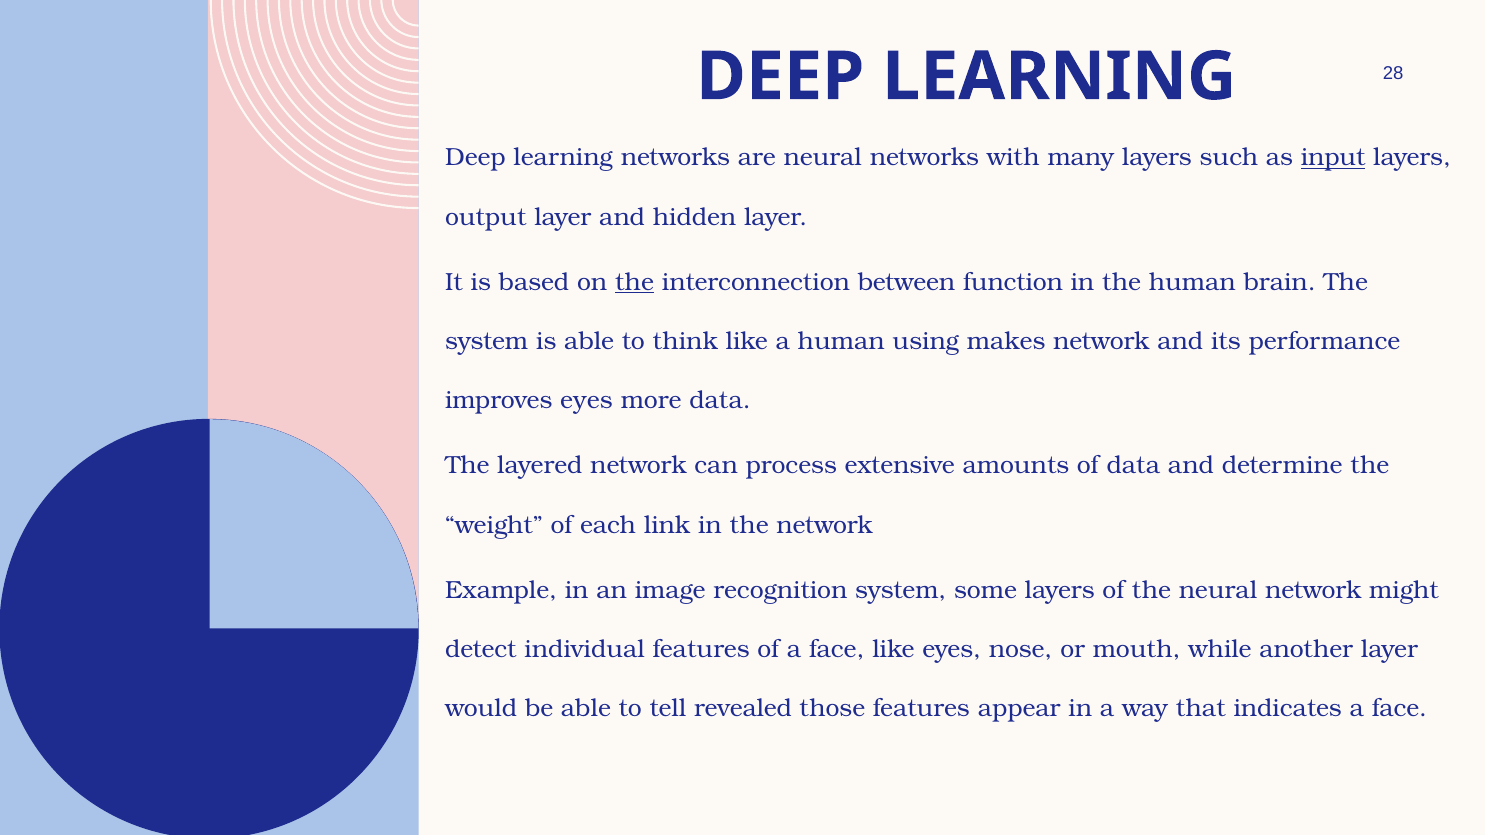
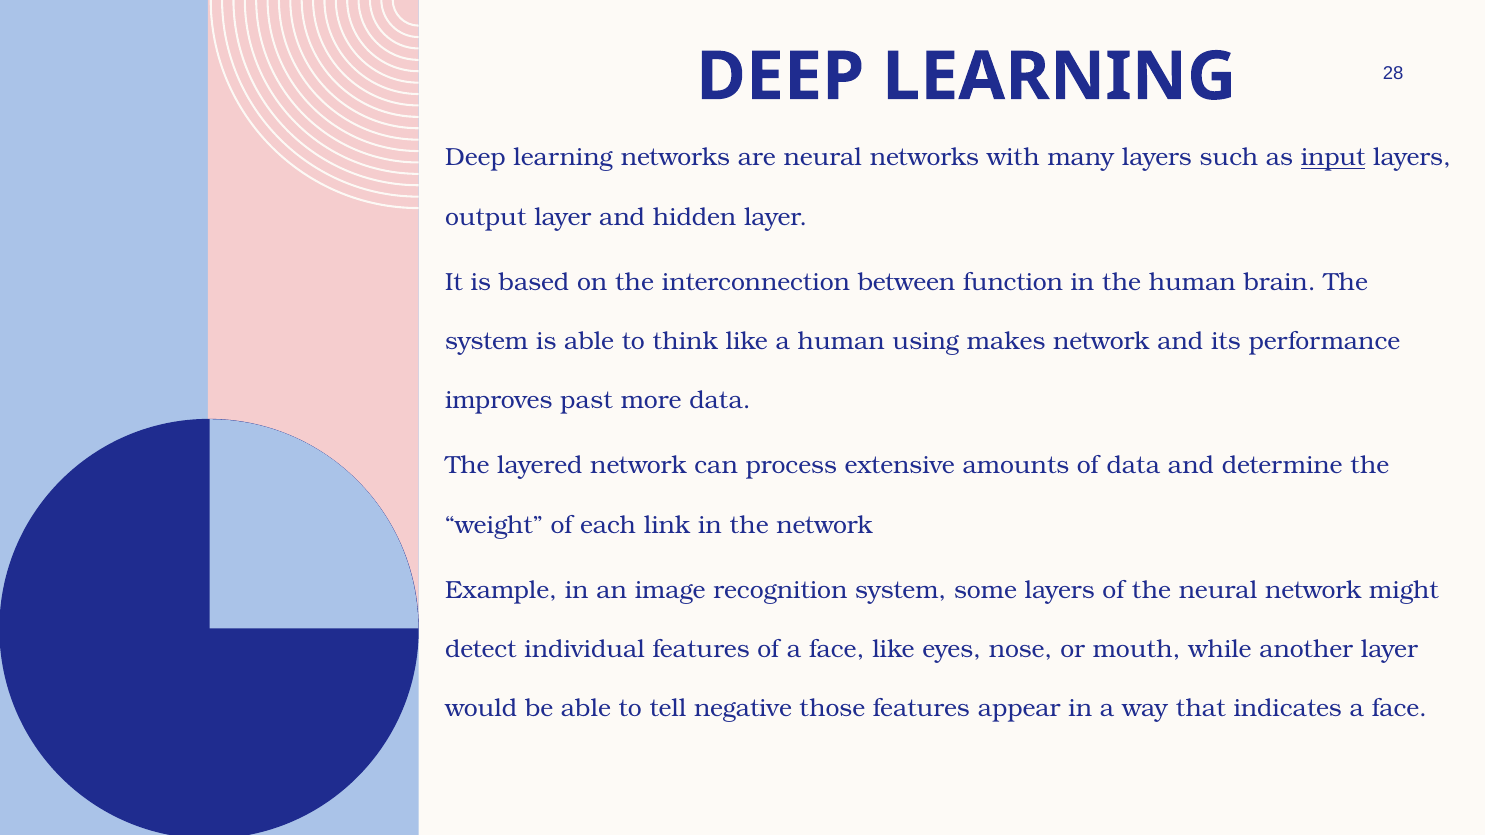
the underline: present -> none (634, 282)
improves eyes: eyes -> past (586, 401)
revealed: revealed -> negative (743, 709)
